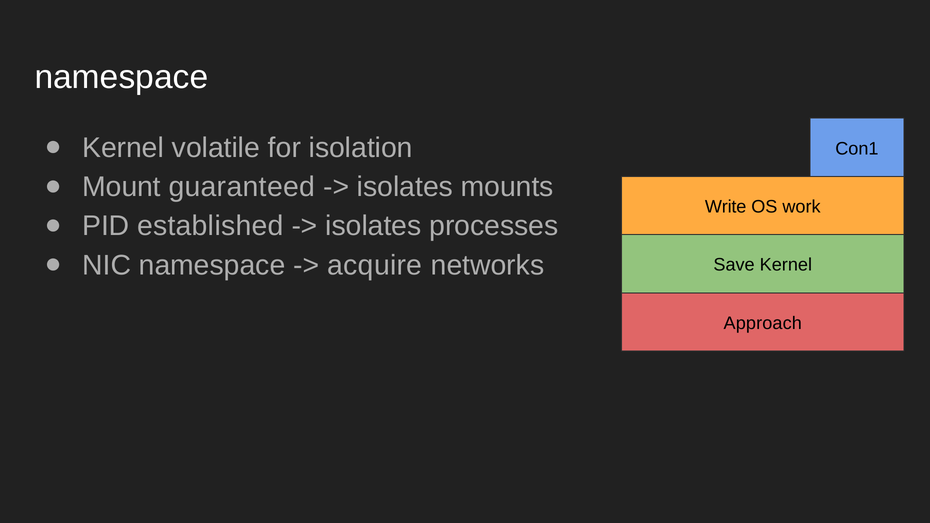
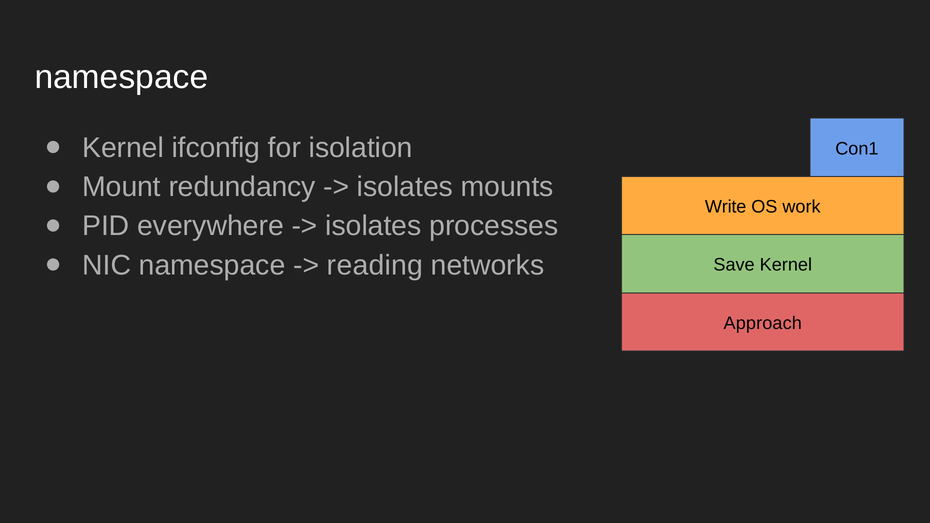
volatile: volatile -> ifconfig (216, 148)
guaranteed: guaranteed -> redundancy (242, 187)
established: established -> everywhere (210, 226)
acquire: acquire -> reading (375, 265)
